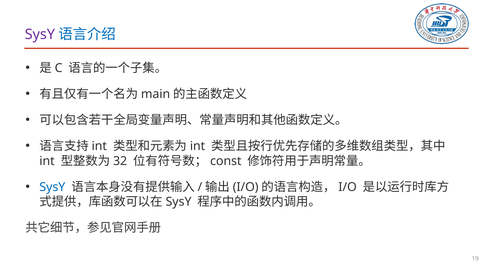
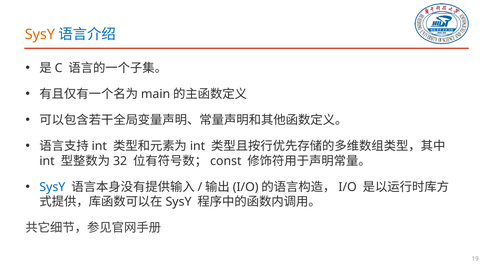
SysY colour: purple -> orange (40, 35)
